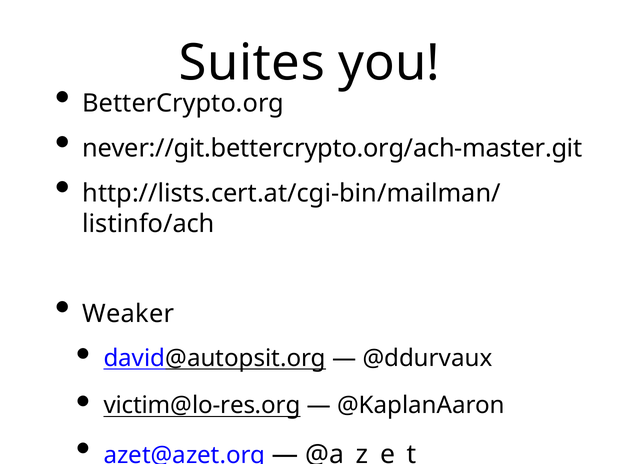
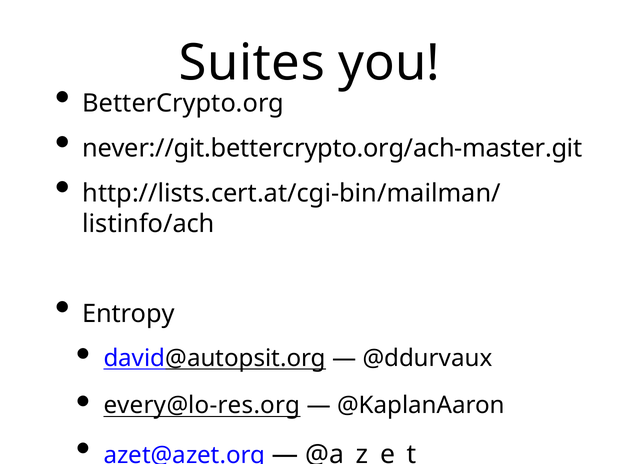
Weaker: Weaker -> Entropy (128, 314)
victim@lo-res.org: victim@lo-res.org -> every@lo-res.org (202, 406)
